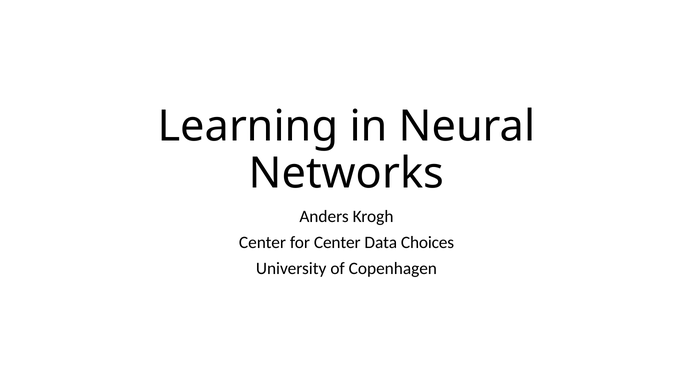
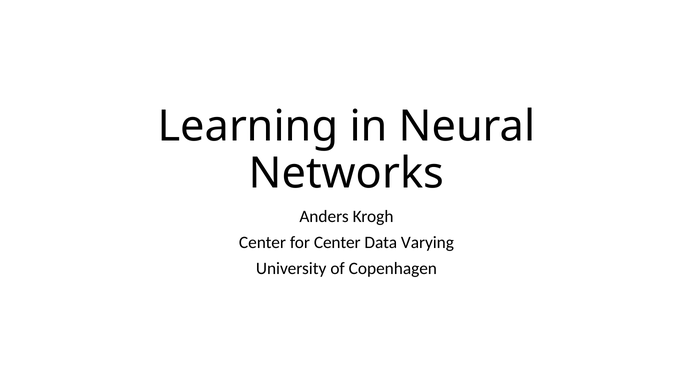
Choices: Choices -> Varying (427, 243)
